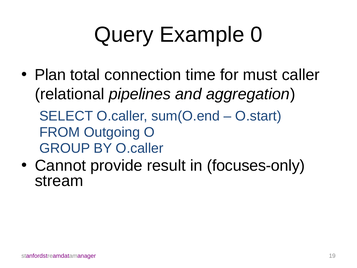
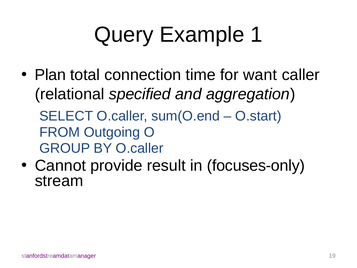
0: 0 -> 1 (257, 35)
must: must -> want (260, 75)
pipelines: pipelines -> specified (140, 94)
